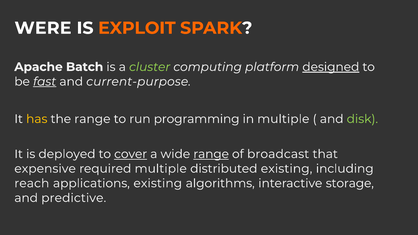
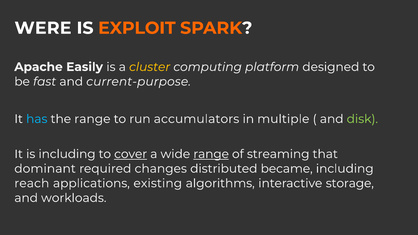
Batch: Batch -> Easily (85, 67)
cluster colour: light green -> yellow (150, 67)
designed underline: present -> none (331, 67)
fast underline: present -> none (45, 82)
has colour: yellow -> light blue (37, 119)
programming: programming -> accumulators (196, 119)
is deployed: deployed -> including (67, 154)
broadcast: broadcast -> streaming (278, 154)
expensive: expensive -> dominant (45, 169)
required multiple: multiple -> changes (161, 169)
distributed existing: existing -> became (287, 169)
predictive: predictive -> workloads (74, 198)
